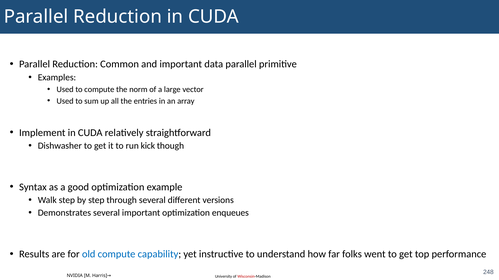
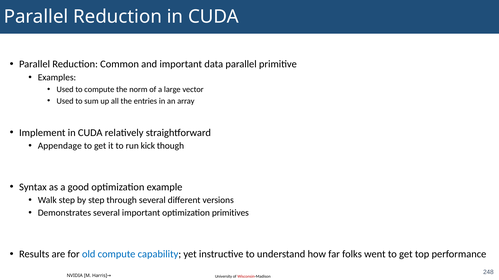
Dishwasher: Dishwasher -> Appendage (60, 146)
enqueues: enqueues -> primitives (230, 213)
